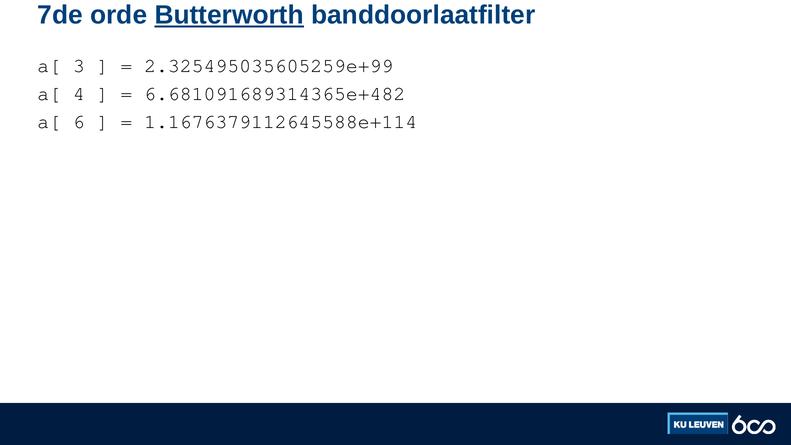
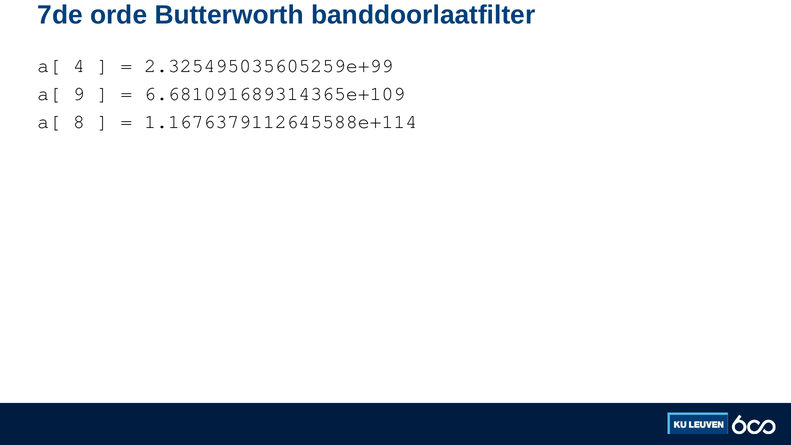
Butterworth underline: present -> none (229, 15)
3: 3 -> 4 (79, 66)
4: 4 -> 9 (79, 94)
6.681091689314365e+482: 6.681091689314365e+482 -> 6.681091689314365e+109 (275, 94)
6: 6 -> 8 (79, 122)
